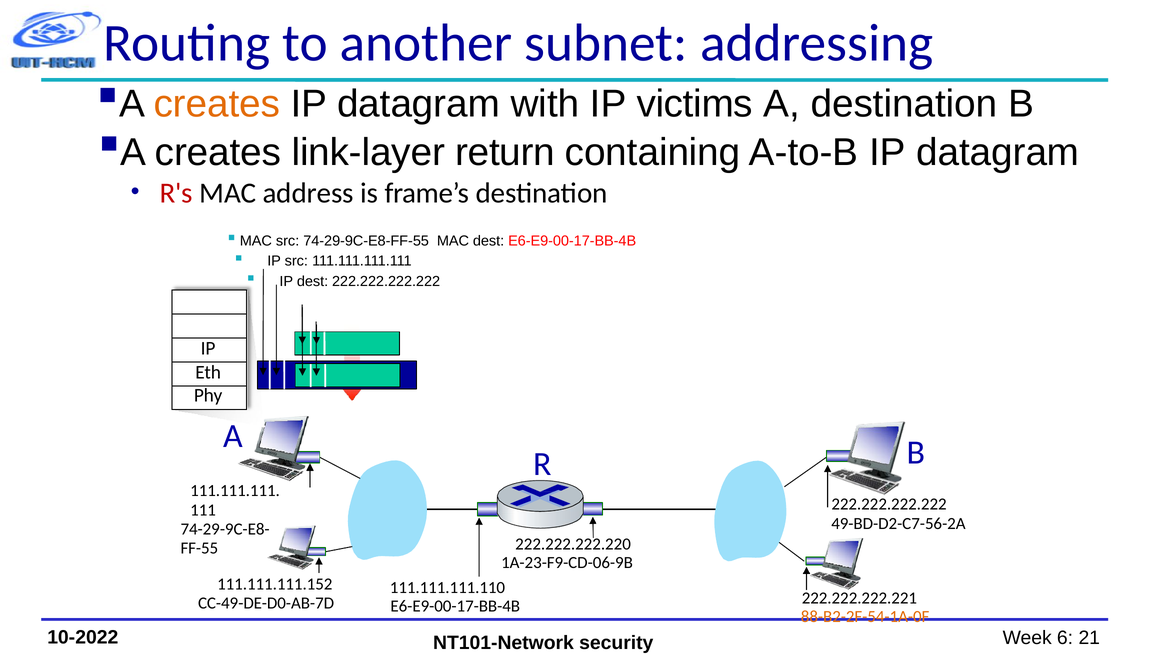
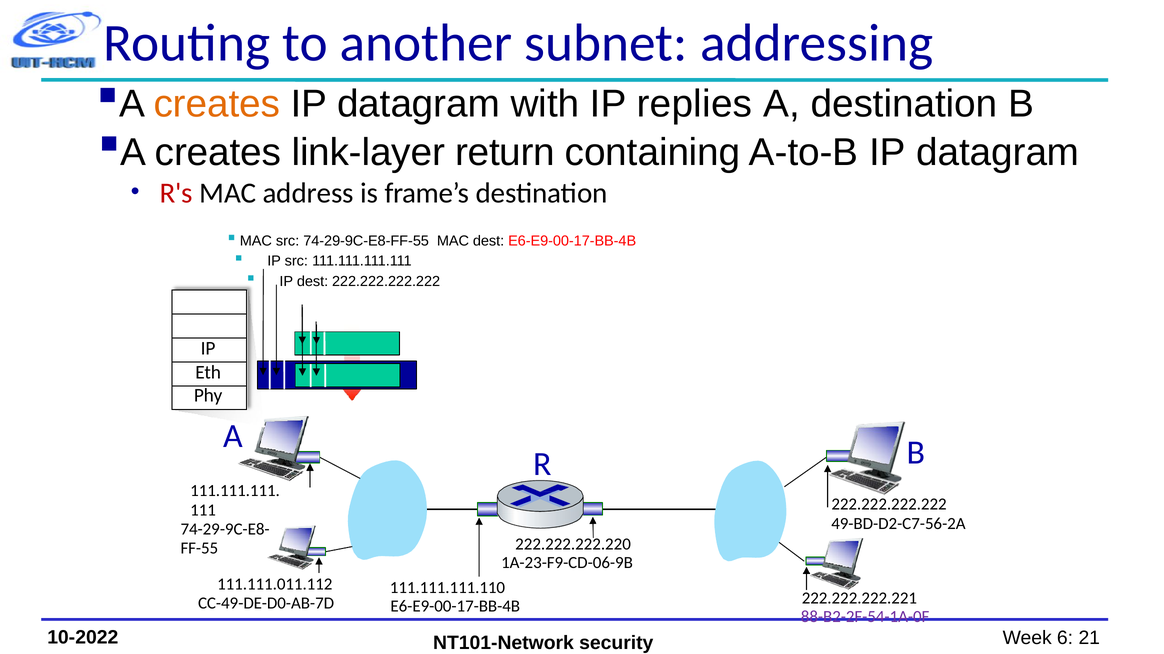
victims: victims -> replies (694, 104)
111.111.111.152: 111.111.111.152 -> 111.111.011.112 (275, 585)
88-B2-2F-54-1A-0F colour: orange -> purple (865, 617)
